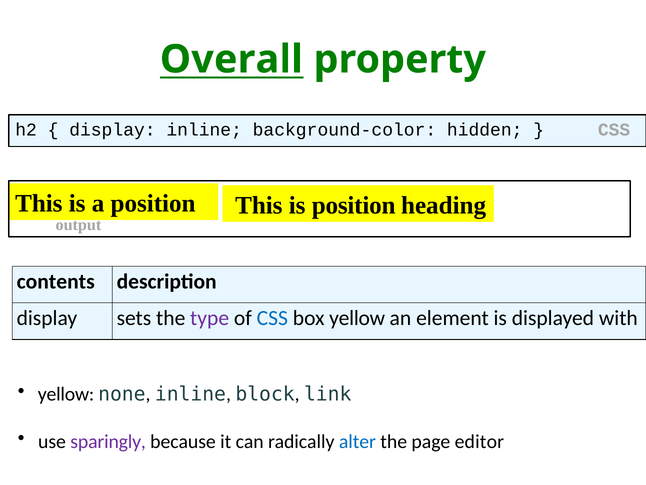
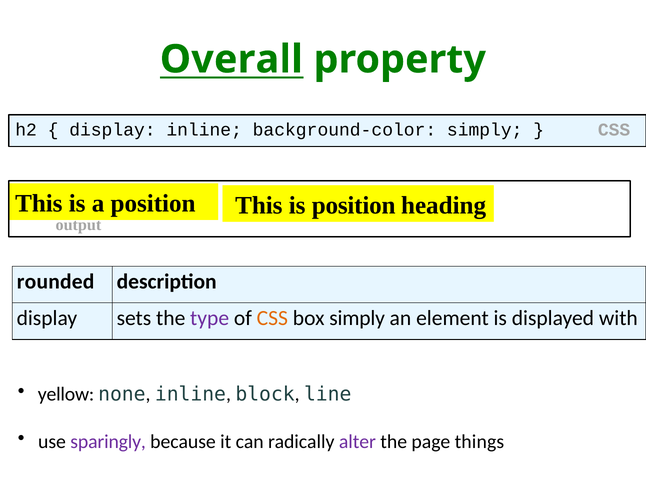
background-color hidden: hidden -> simply (485, 130)
contents: contents -> rounded (56, 281)
CSS colour: blue -> orange (272, 318)
box yellow: yellow -> simply (357, 318)
link: link -> line (328, 394)
alter colour: blue -> purple (357, 441)
editor: editor -> things (479, 441)
